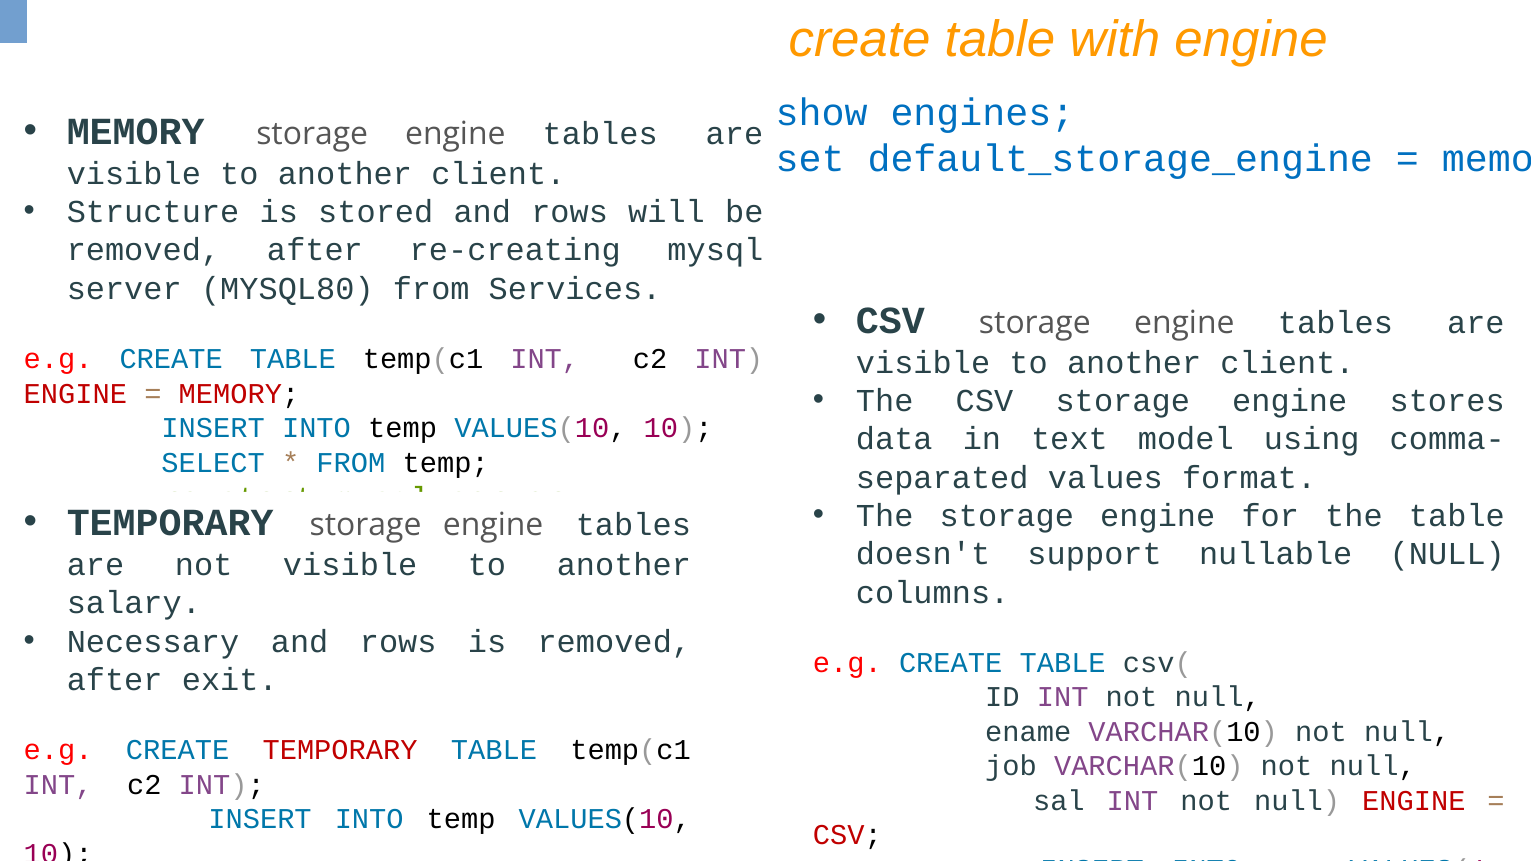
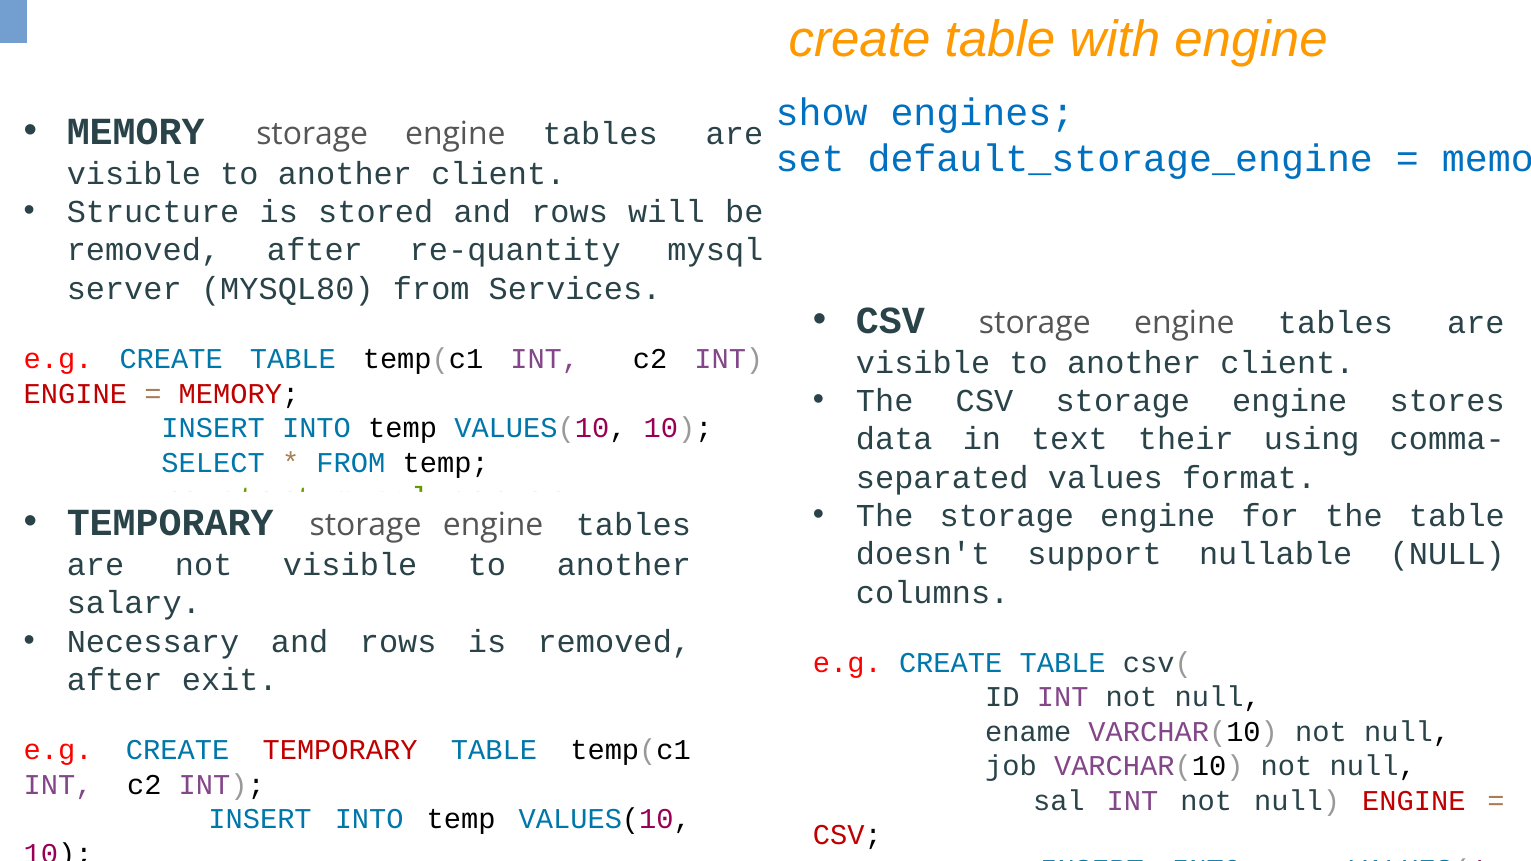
re-creating: re-creating -> re-quantity (515, 250)
model: model -> their (1186, 439)
